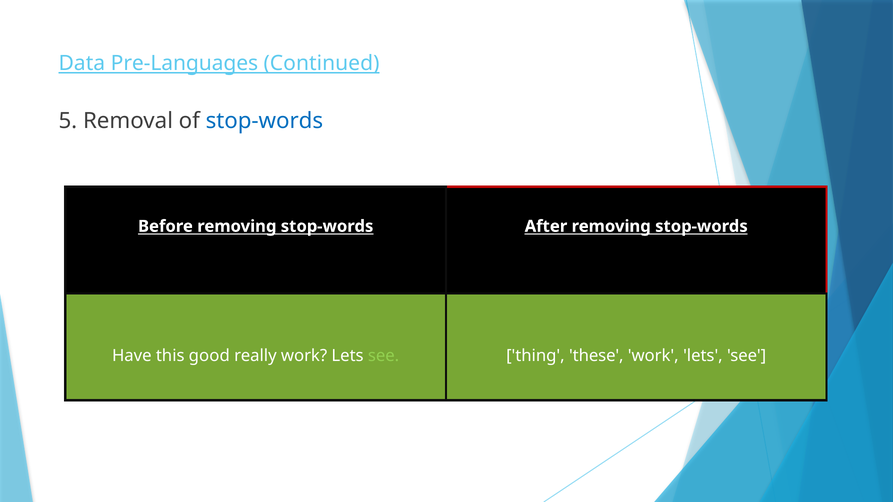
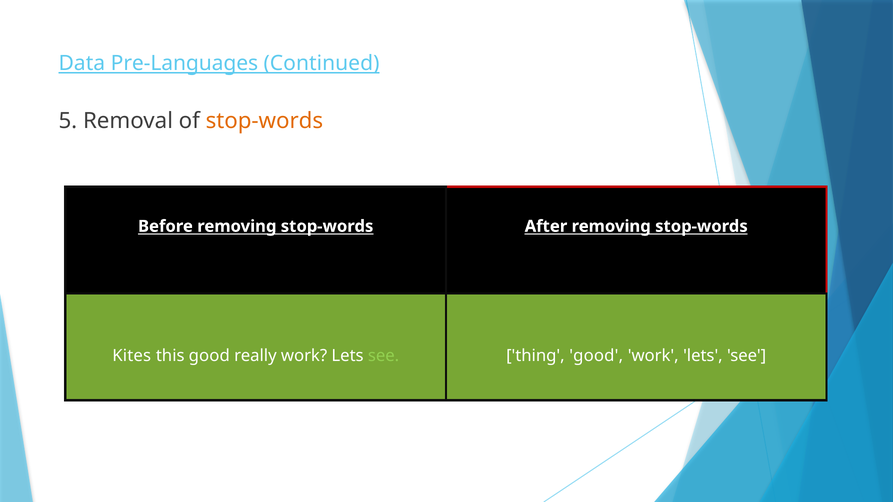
stop-words colour: blue -> orange (264, 121)
Have: Have -> Kites (132, 356)
thing these: these -> good (596, 356)
